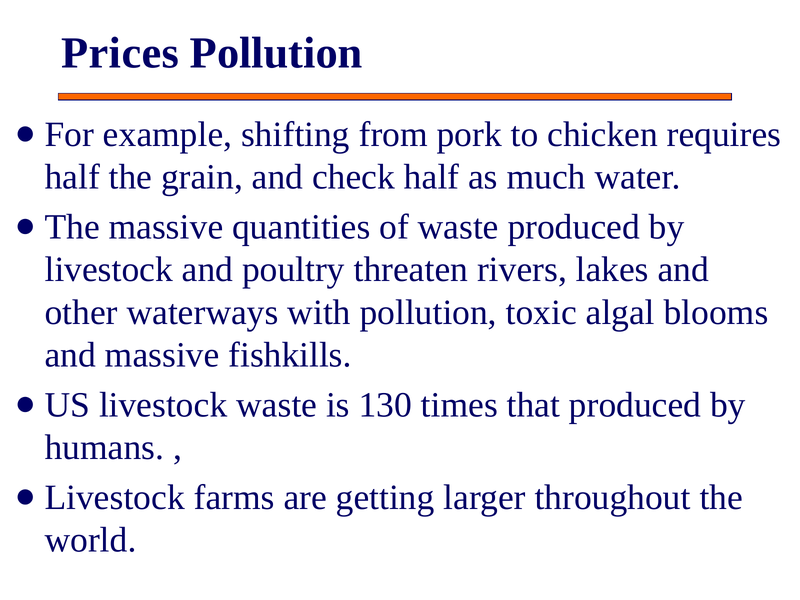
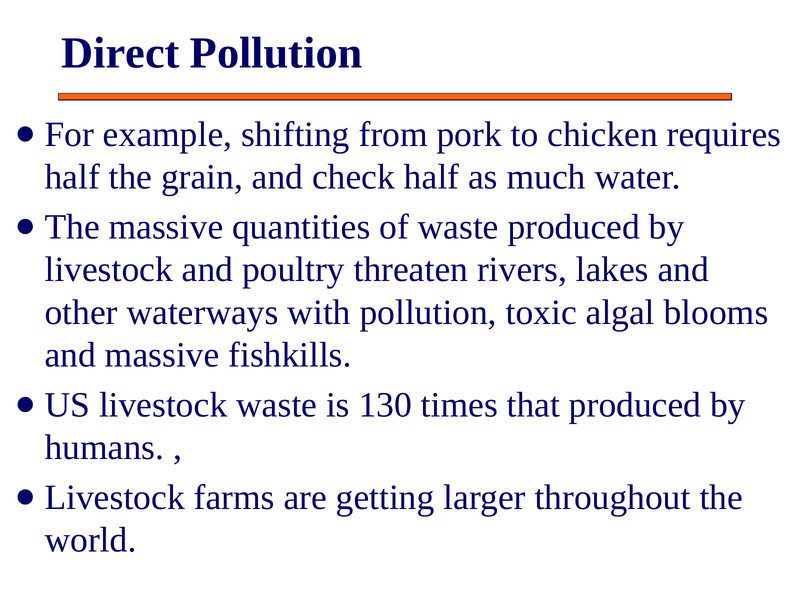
Prices: Prices -> Direct (120, 53)
